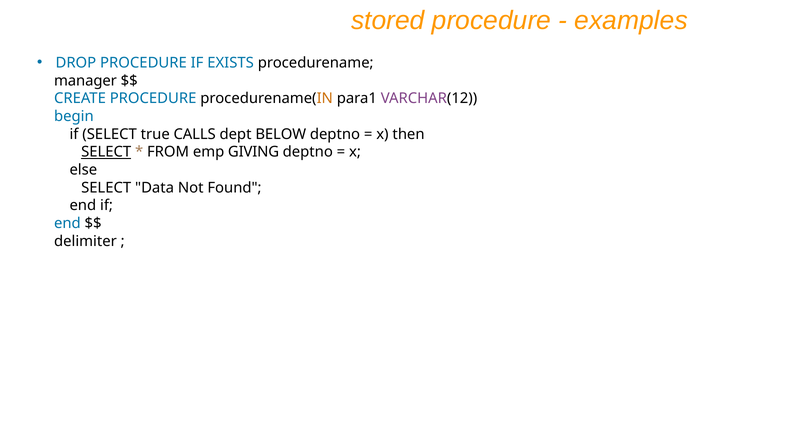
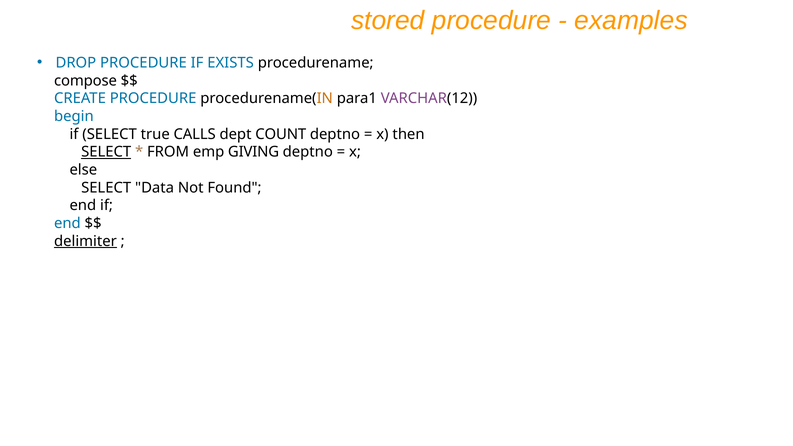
manager: manager -> compose (85, 81)
BELOW: BELOW -> COUNT (281, 134)
delimiter underline: none -> present (85, 241)
